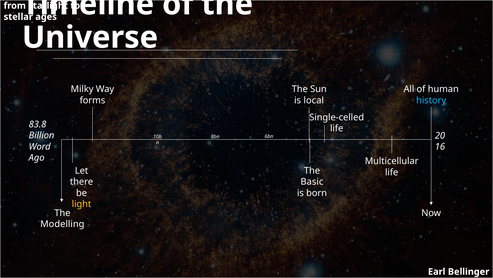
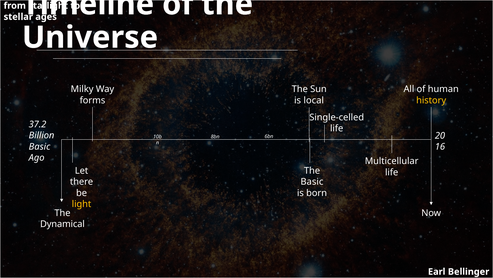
history colour: light blue -> yellow (431, 100)
83.8: 83.8 -> 37.2 (38, 124)
Word: Word -> Basic (40, 146)
Modelling: Modelling -> Dynamical (62, 224)
